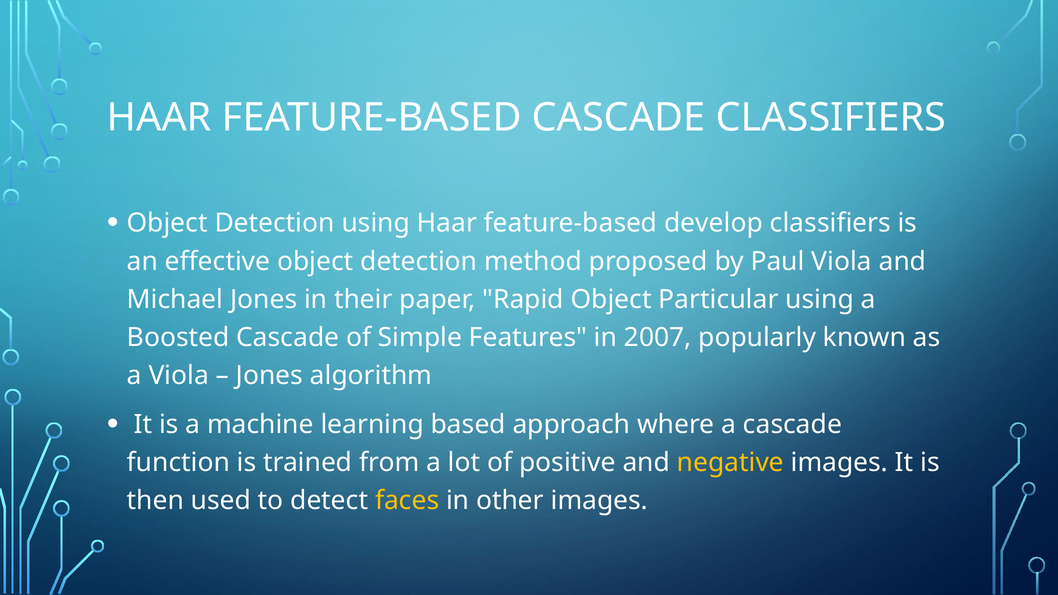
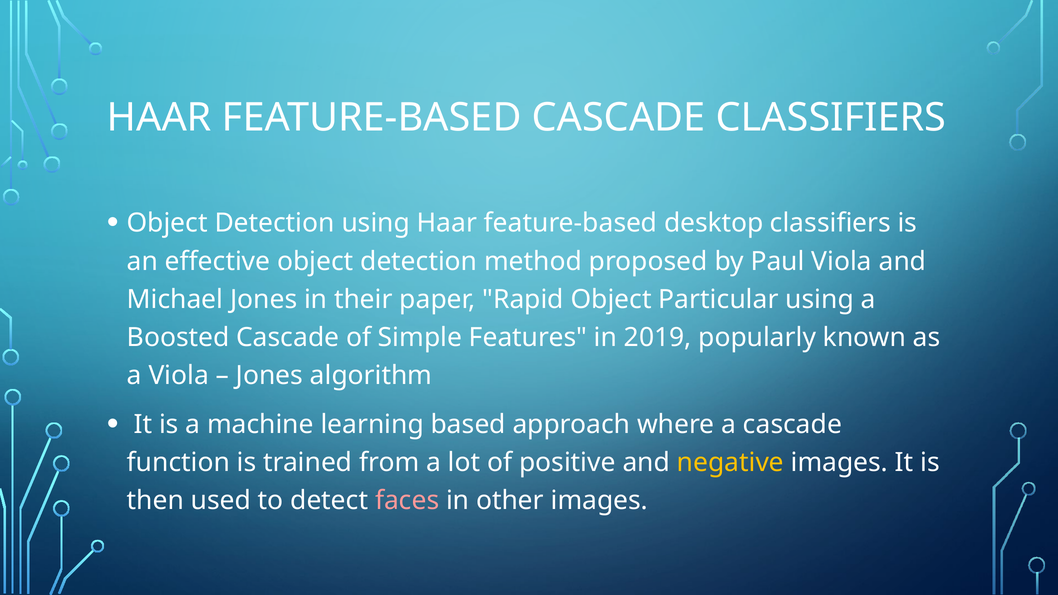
develop: develop -> desktop (714, 223)
2007: 2007 -> 2019 (658, 337)
faces colour: yellow -> pink (407, 501)
